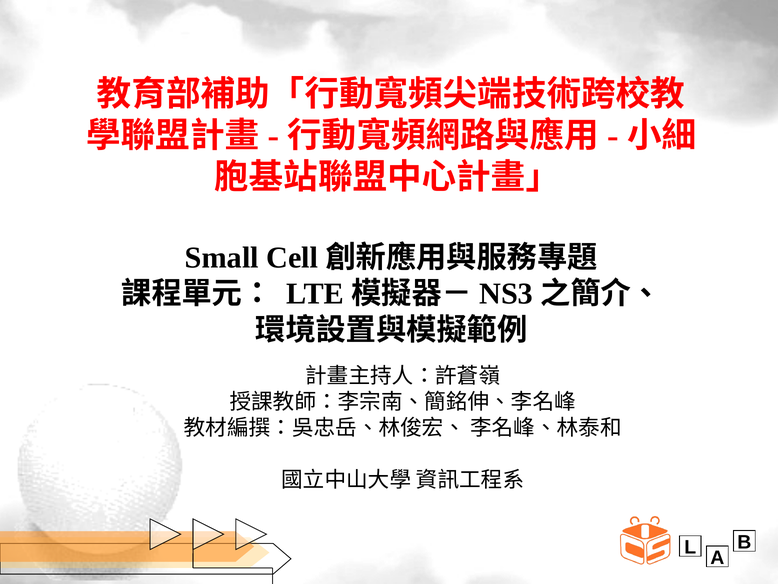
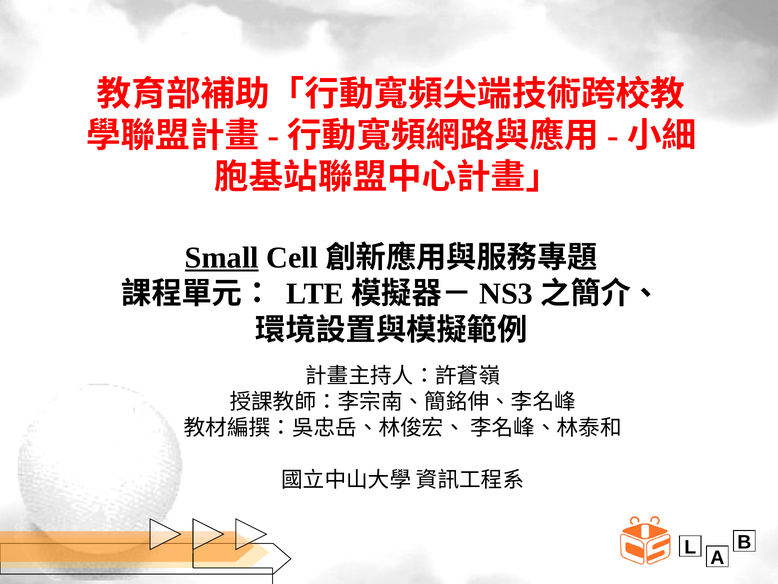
Small underline: none -> present (222, 257)
